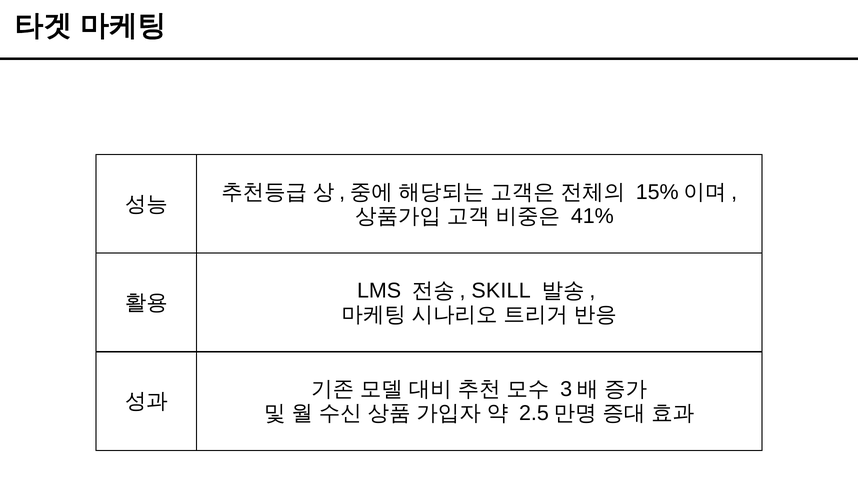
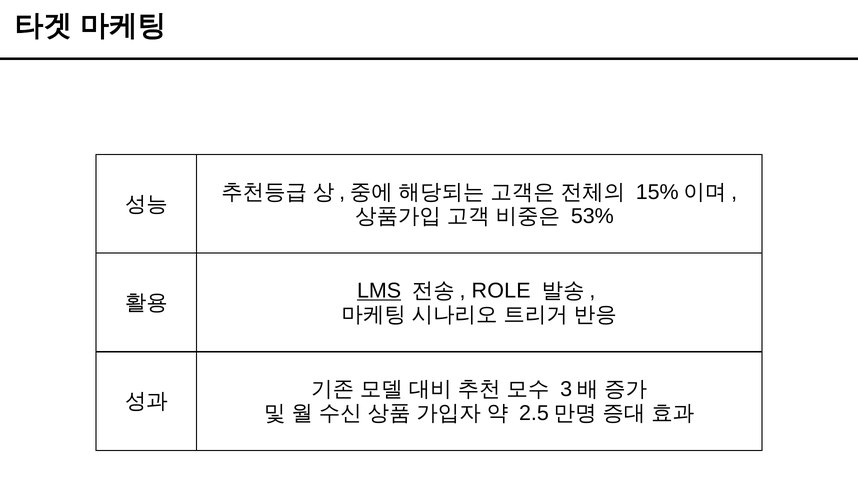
41%: 41% -> 53% (592, 217)
LMS underline: none -> present (379, 291)
SKILL: SKILL -> ROLE (501, 291)
